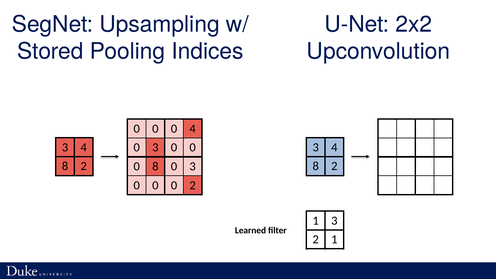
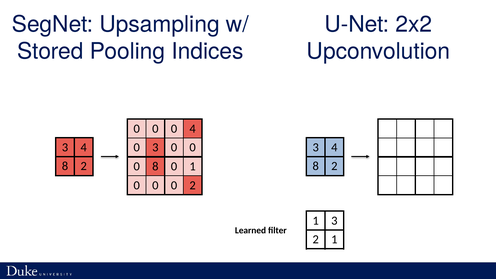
8 0 3: 3 -> 1 (193, 166)
